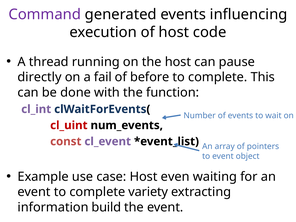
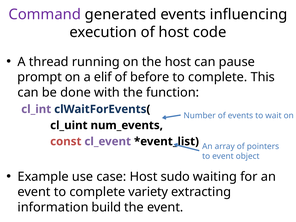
directly: directly -> prompt (40, 77)
fail: fail -> elif (103, 77)
cl_uint colour: red -> black (69, 125)
even: even -> sudo (175, 177)
